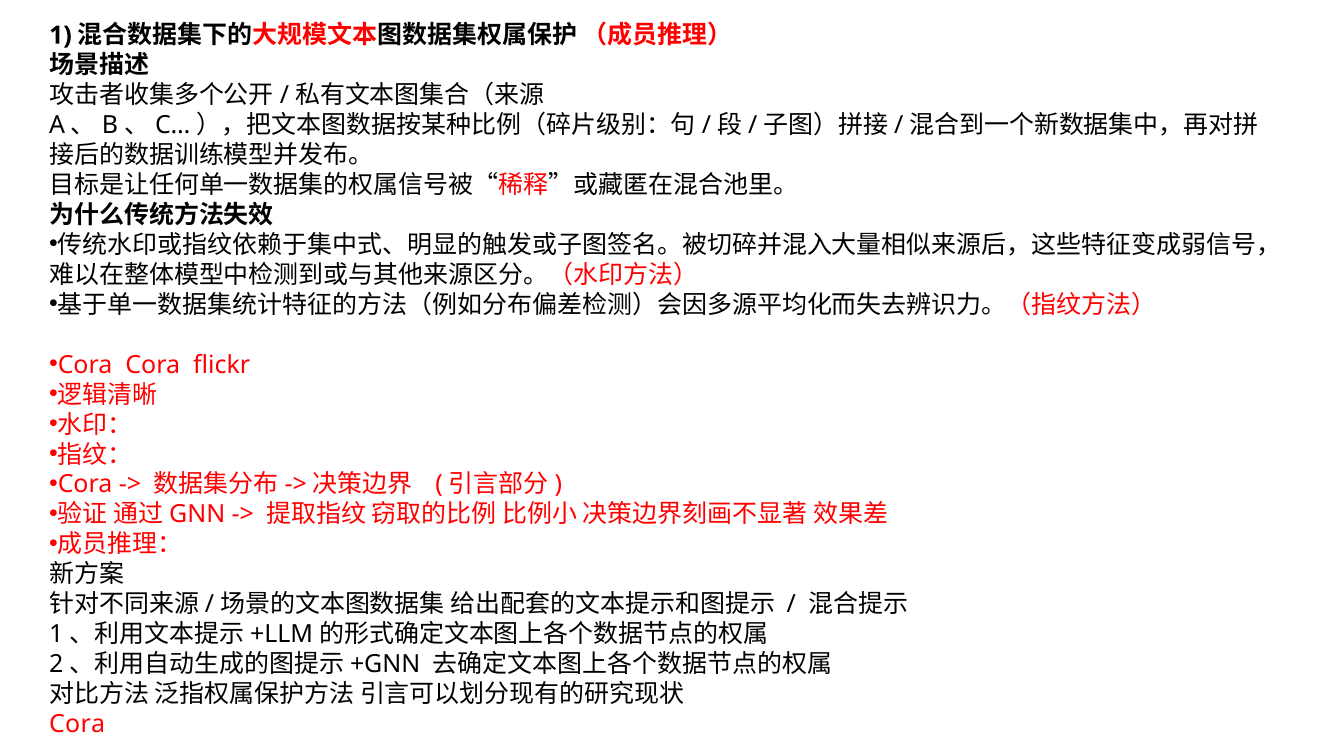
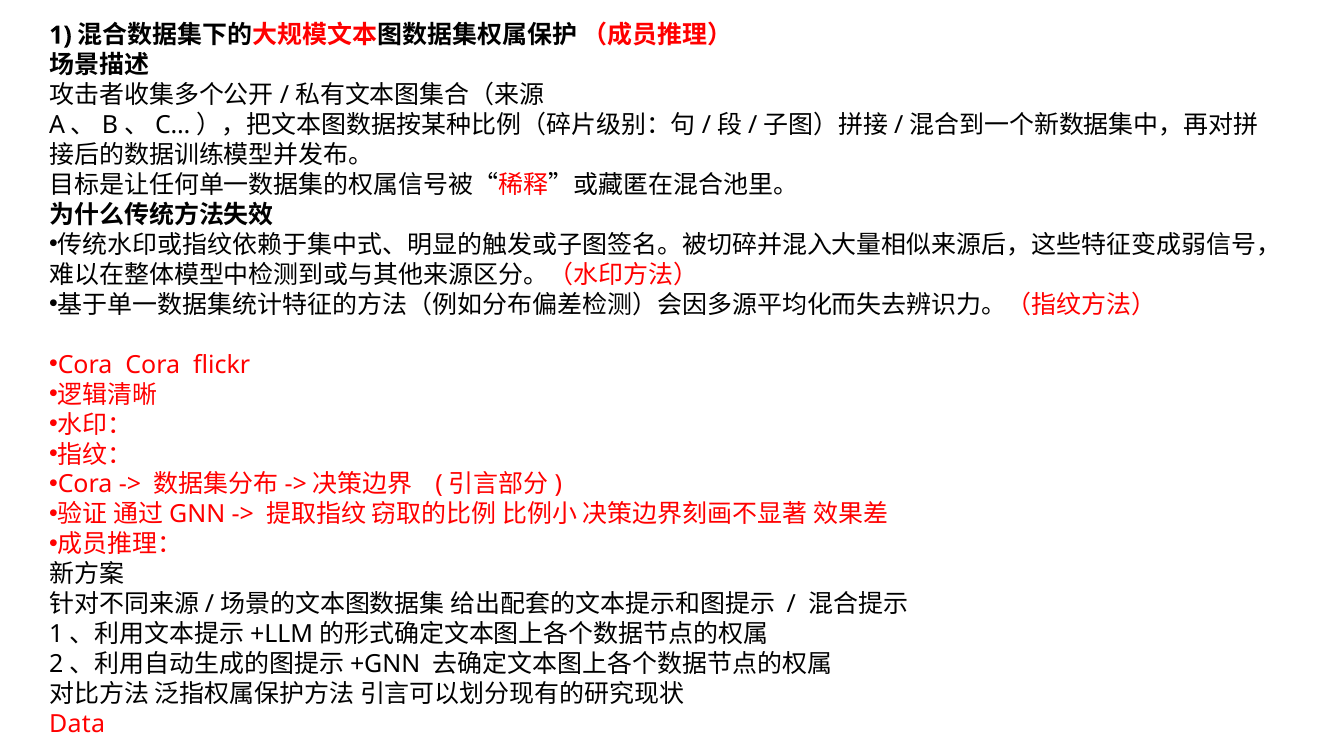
Cora: Cora -> Data (77, 725)
